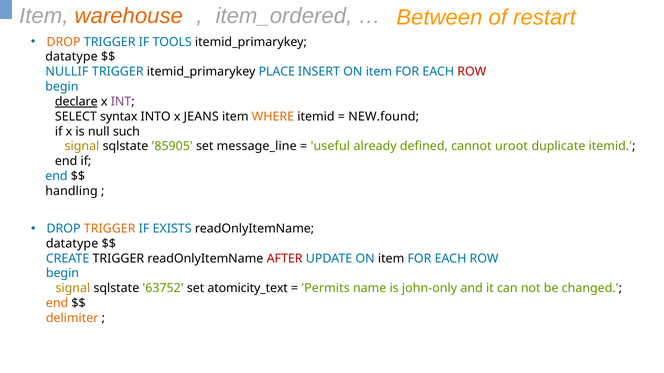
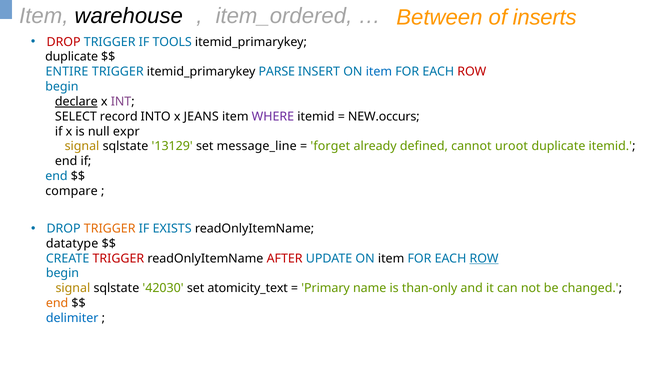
warehouse colour: orange -> black (129, 16)
restart: restart -> inserts (545, 17)
DROP colour: orange -> red (64, 42)
datatype: datatype -> duplicate (72, 57)
NULLIF: NULLIF -> ENTIRE (67, 72)
PLACE: PLACE -> PARSE (277, 72)
syntax: syntax -> record (119, 117)
WHERE colour: orange -> purple (273, 117)
NEW.found: NEW.found -> NEW.occurs (384, 117)
such: such -> expr (126, 132)
85905: 85905 -> 13129 (172, 147)
useful: useful -> forget (330, 147)
handling: handling -> compare (71, 191)
TRIGGER colour: black -> red (118, 259)
ROW underline: none -> present (484, 259)
63752: 63752 -> 42030 (163, 289)
Permits: Permits -> Primary (326, 289)
john-only: john-only -> than-only (430, 289)
delimiter colour: orange -> blue (72, 319)
